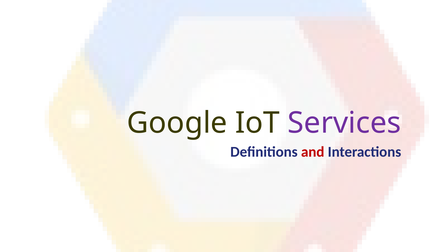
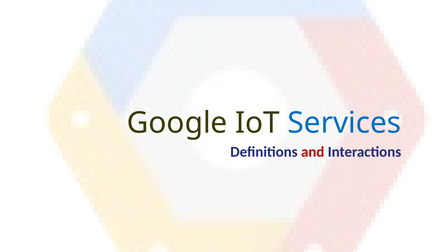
Services colour: purple -> blue (344, 123)
